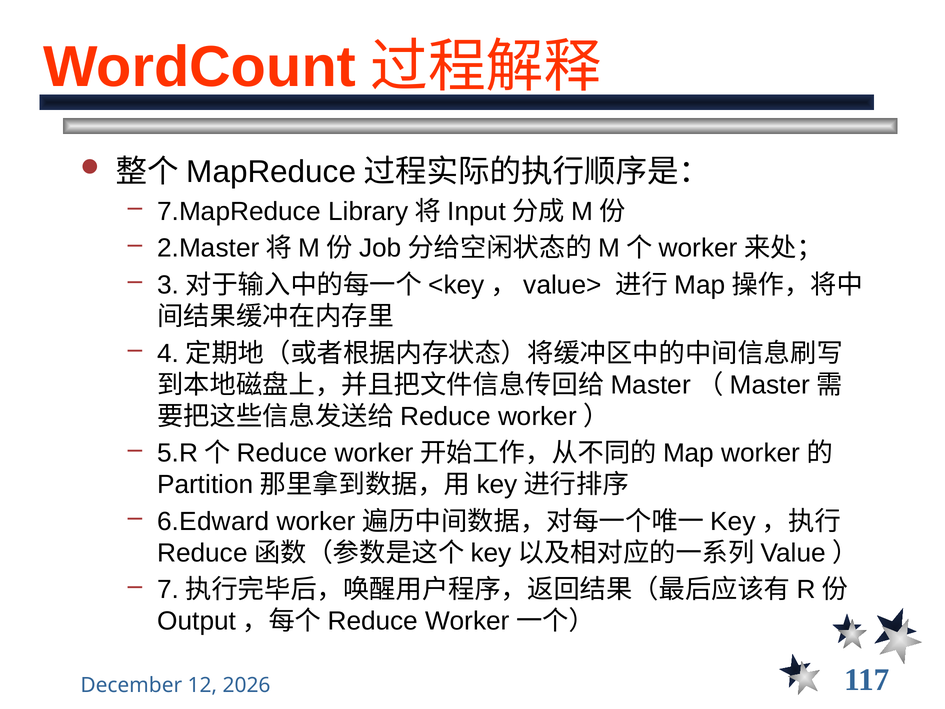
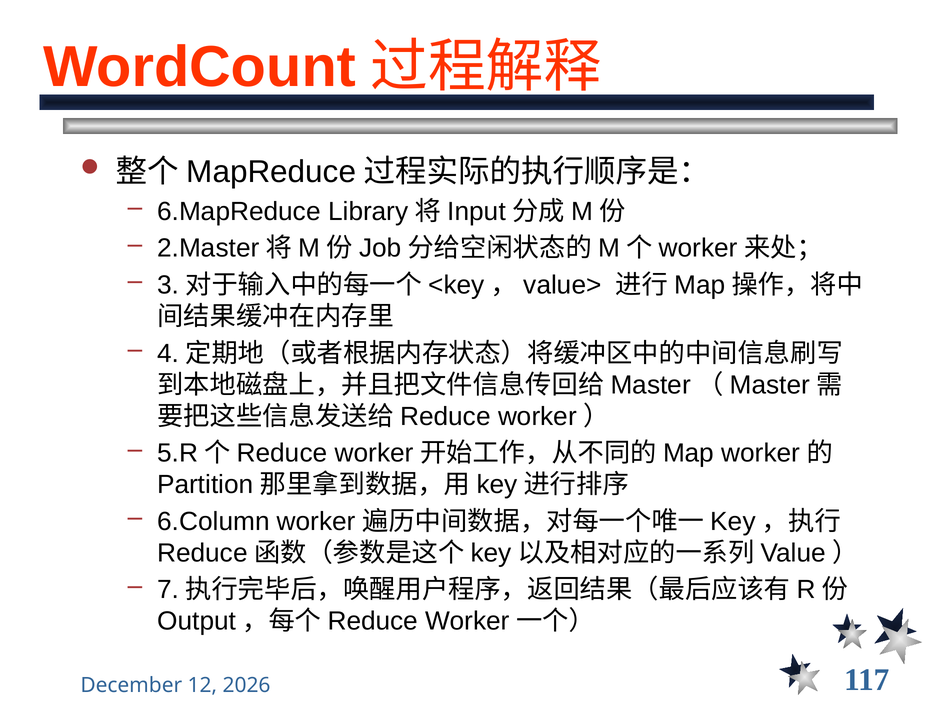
7.MapReduce: 7.MapReduce -> 6.MapReduce (239, 211)
6.Edward: 6.Edward -> 6.Column (213, 521)
